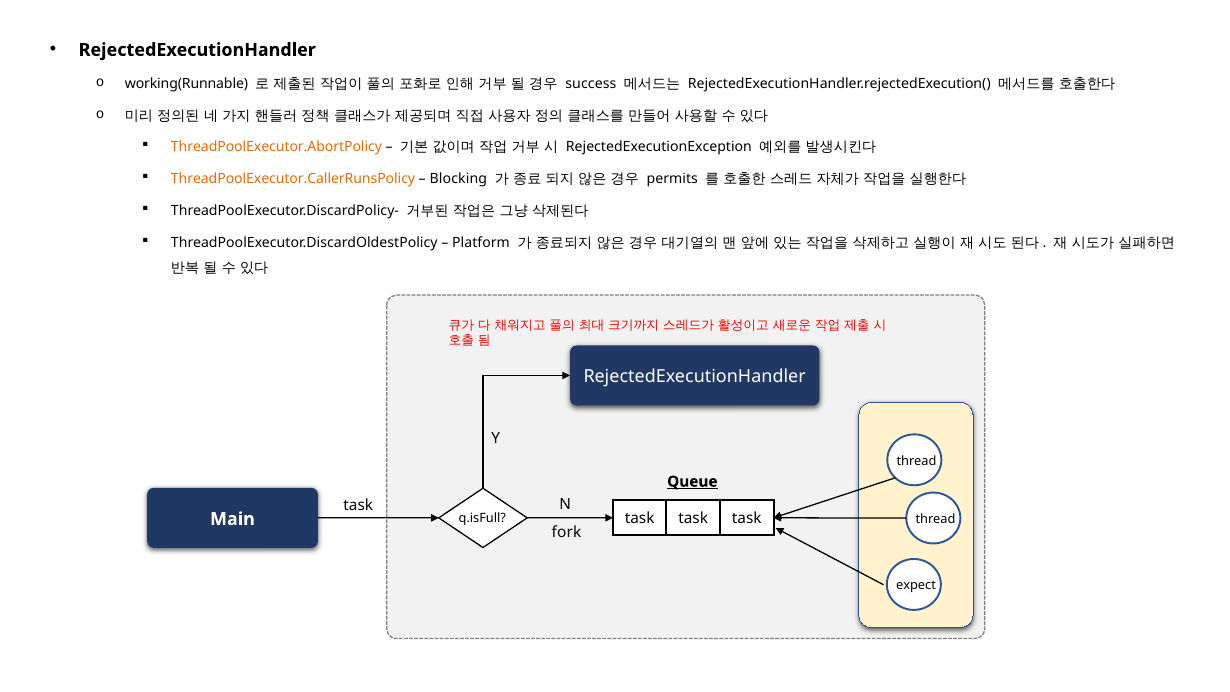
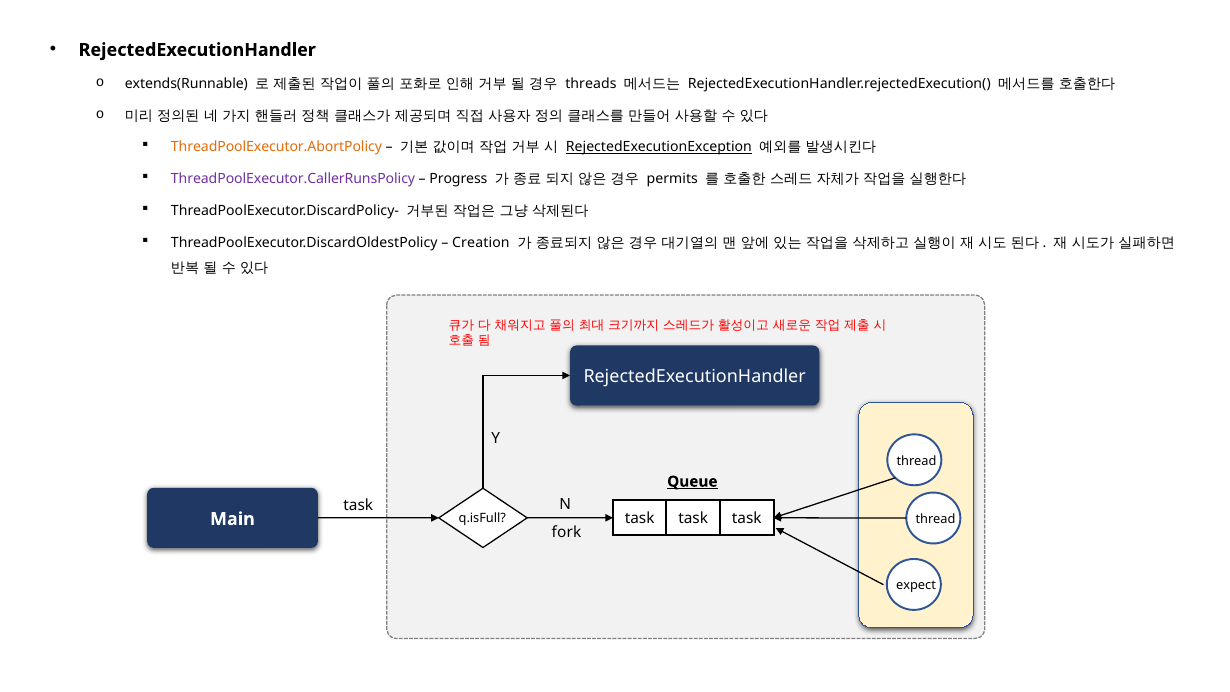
working(Runnable: working(Runnable -> extends(Runnable (186, 84)
success: success -> threads (591, 84)
RejectedExecutionException underline: none -> present (659, 147)
ThreadPoolExecutor.CallerRunsPolicy colour: orange -> purple (293, 179)
Blocking: Blocking -> Progress (458, 179)
Platform: Platform -> Creation (481, 243)
